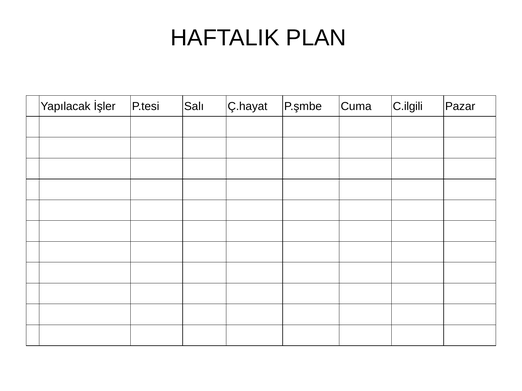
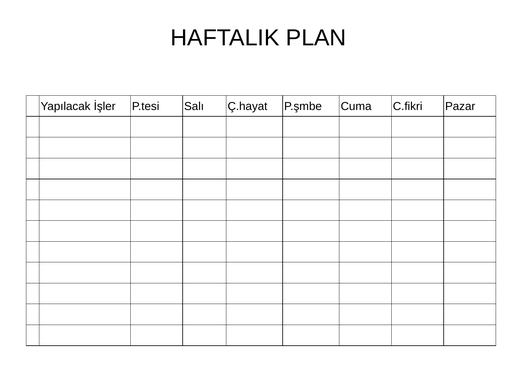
C.ilgili: C.ilgili -> C.fikri (408, 106)
